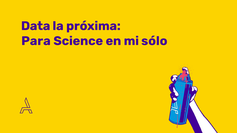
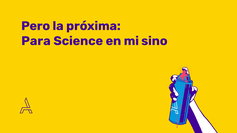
Data: Data -> Pero (36, 26)
sólo: sólo -> sino (154, 41)
